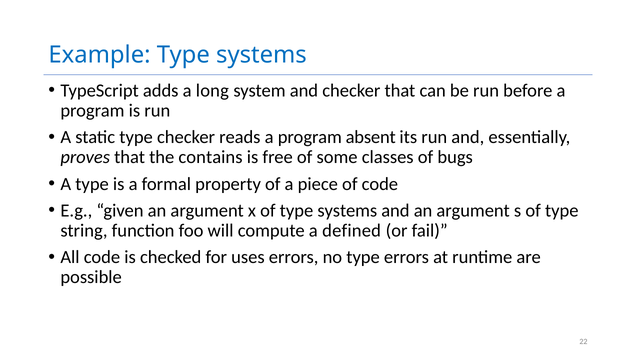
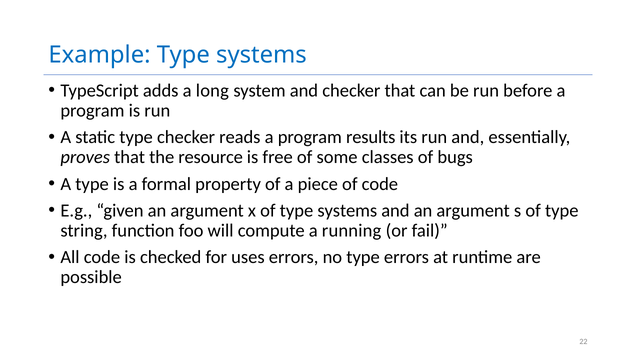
absent: absent -> results (371, 137)
contains: contains -> resource (211, 157)
defined: defined -> running (352, 230)
